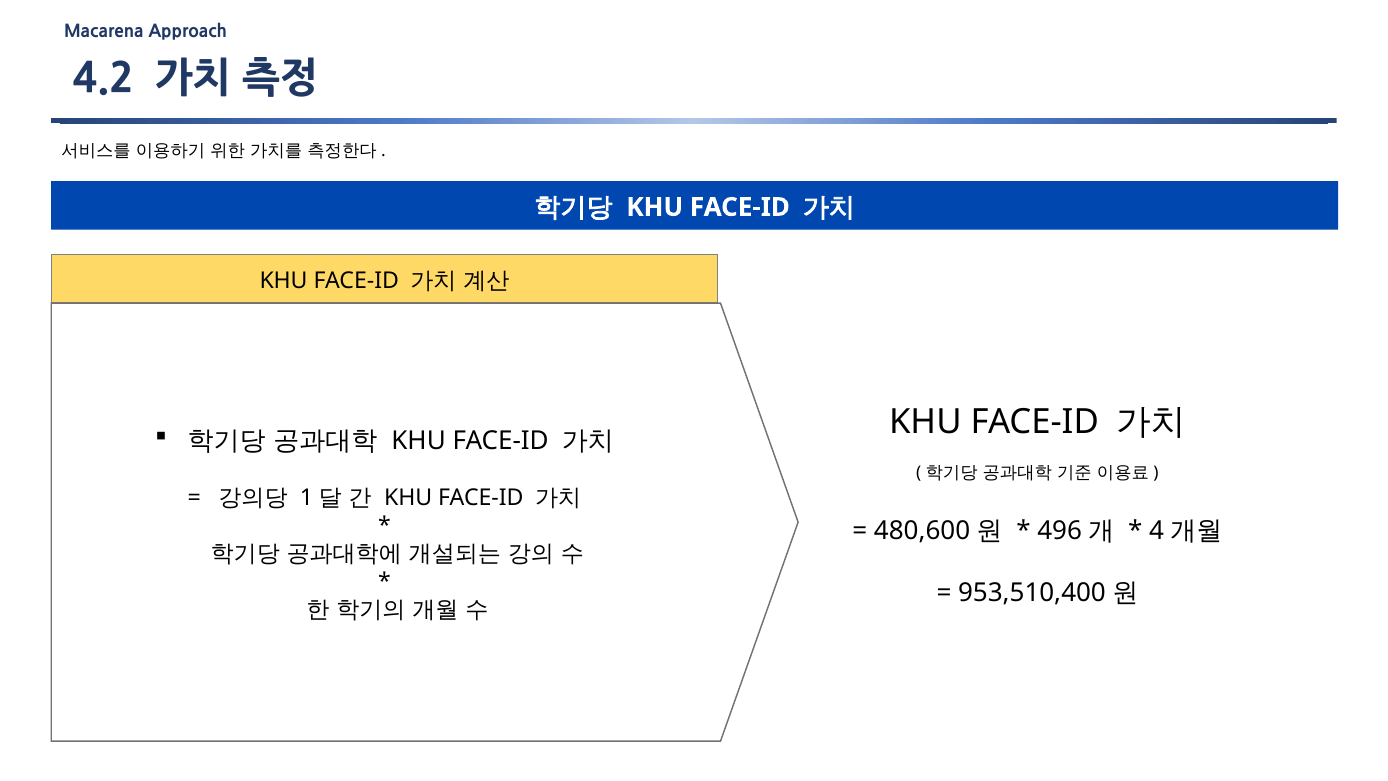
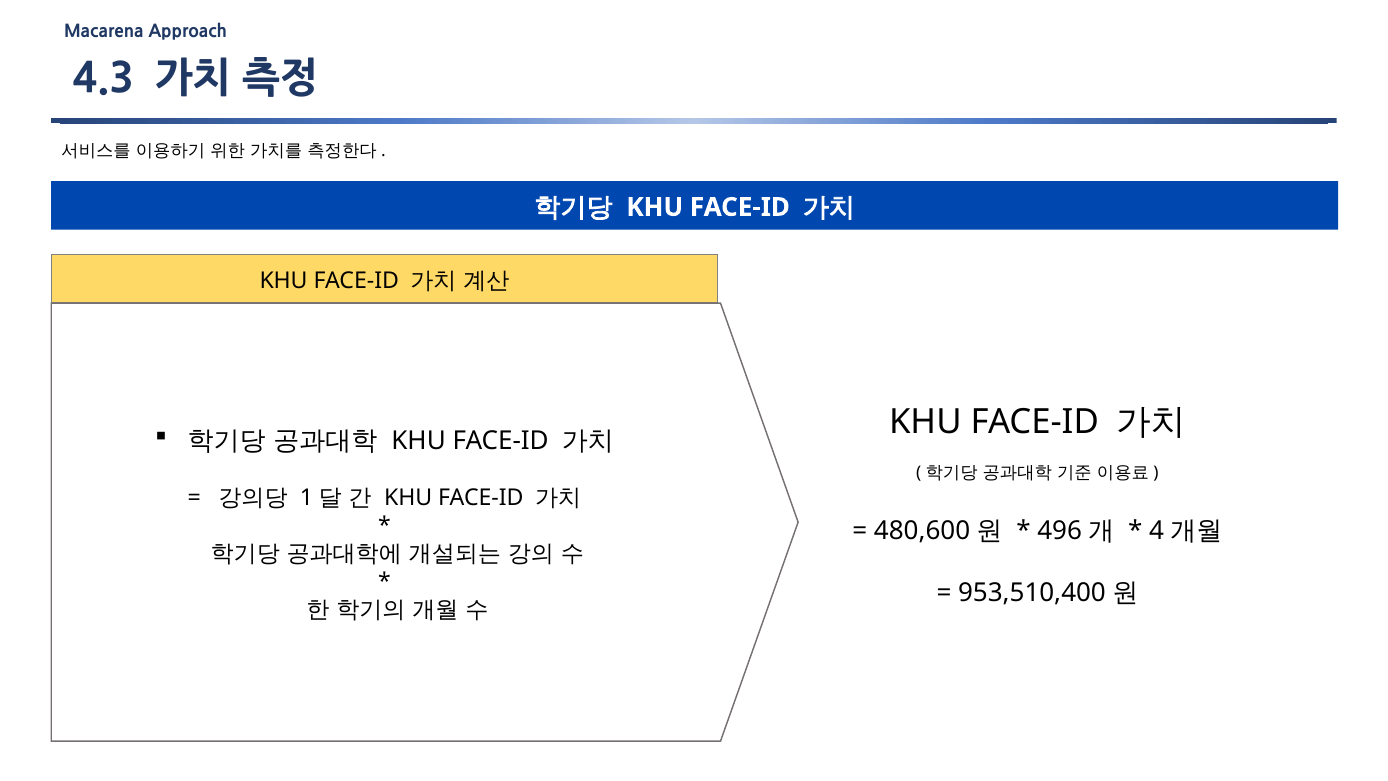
4.2: 4.2 -> 4.3 (103, 79)
